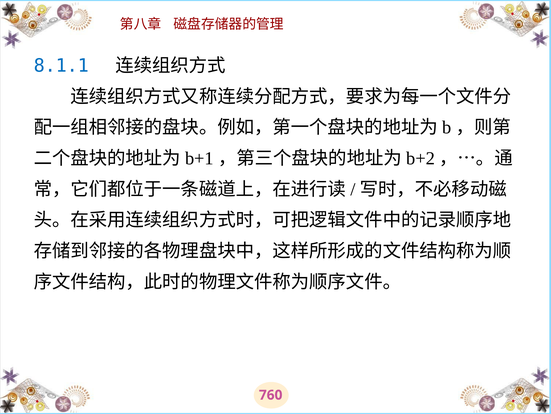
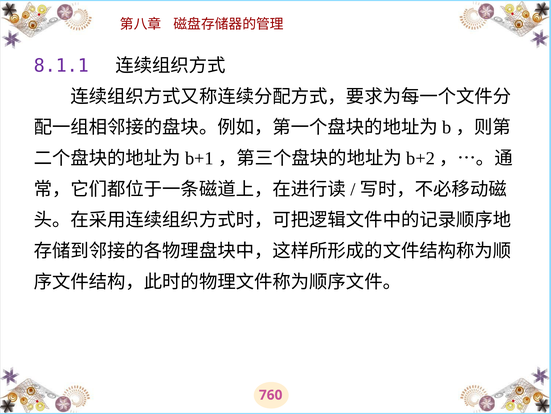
8.1.1 colour: blue -> purple (61, 66)
